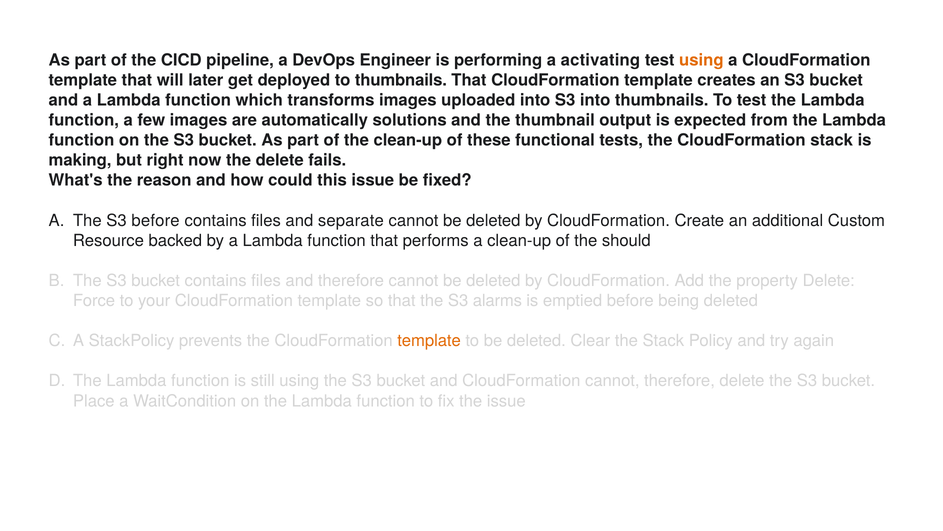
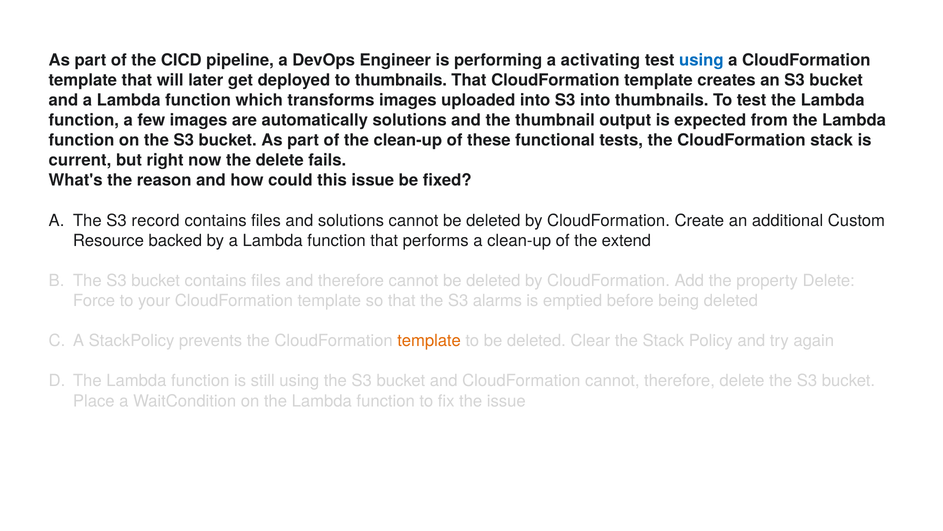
using colour: orange -> blue (701, 60)
making: making -> current (80, 160)
S3 before: before -> record (156, 220)
and separate: separate -> solutions (351, 220)
should: should -> extend (626, 240)
